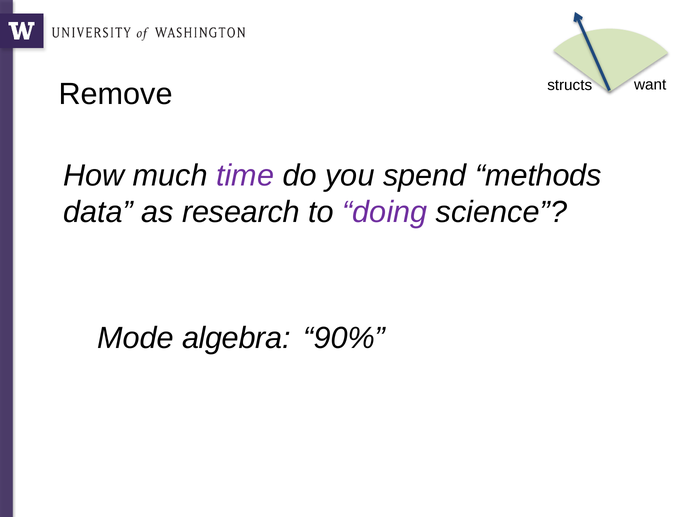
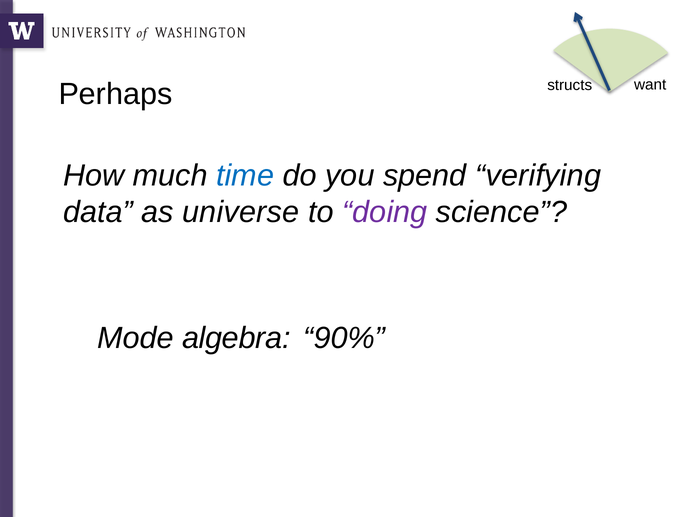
Remove: Remove -> Perhaps (116, 94)
time colour: purple -> blue (245, 175)
methods: methods -> verifying (538, 175)
research: research -> universe (241, 212)
